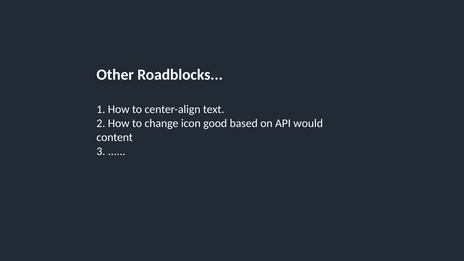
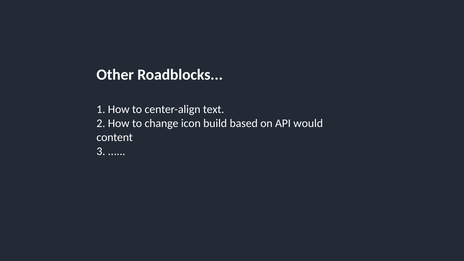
good: good -> build (215, 123)
